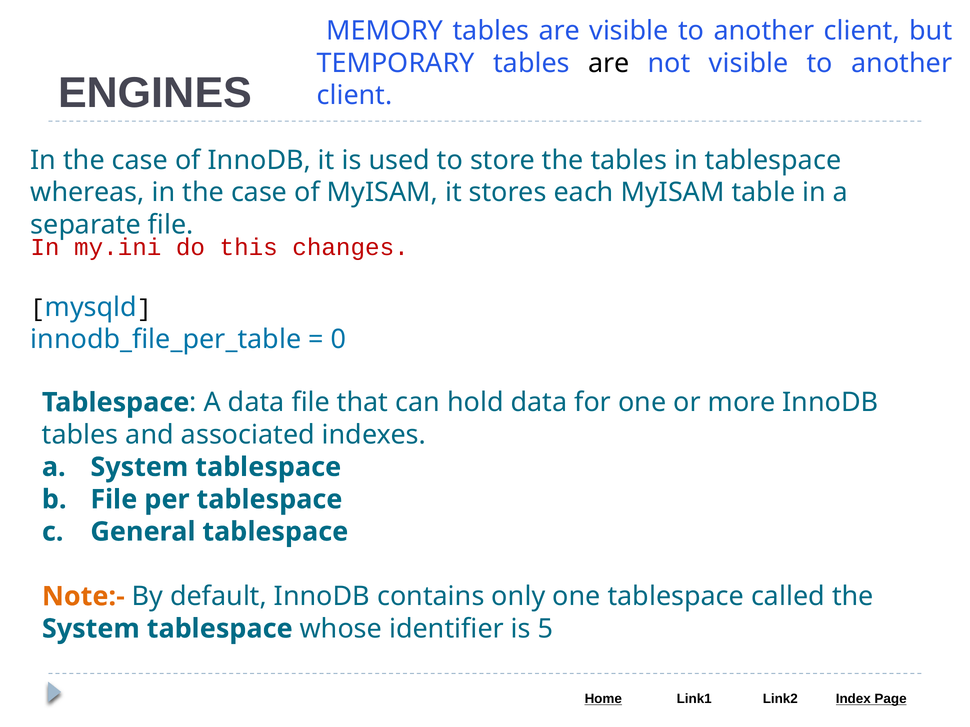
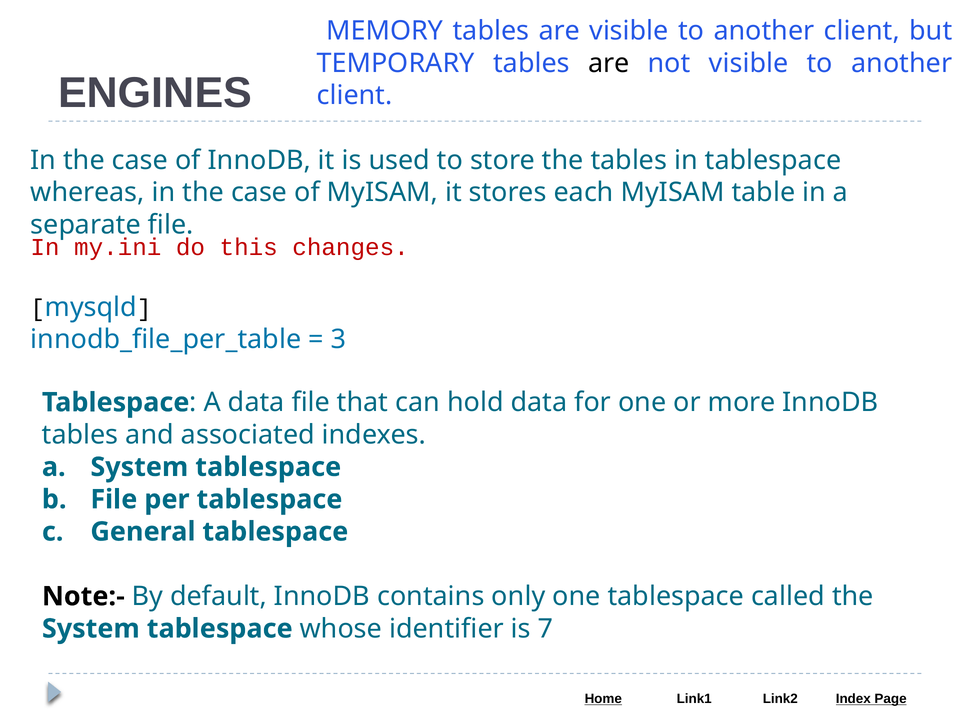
0: 0 -> 3 (338, 340)
Note:- colour: orange -> black (83, 597)
5: 5 -> 7 (546, 629)
